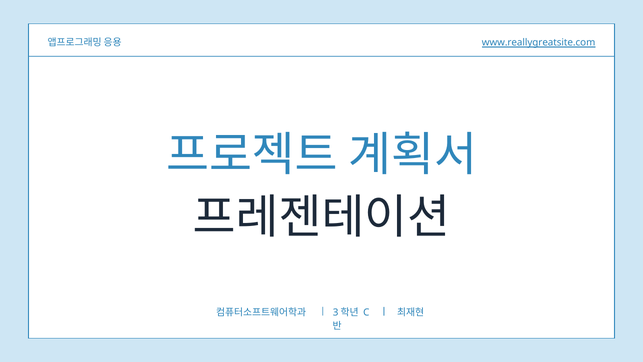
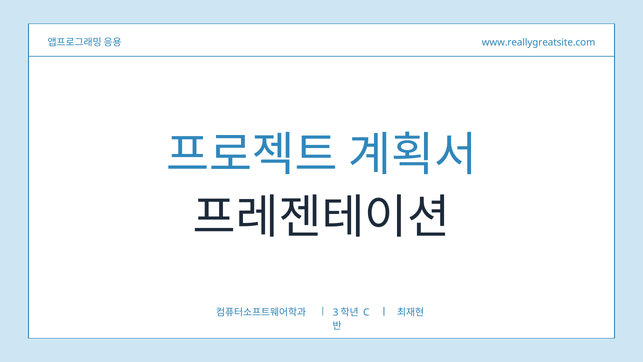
www.reallygreatsite.com underline: present -> none (539, 43)
